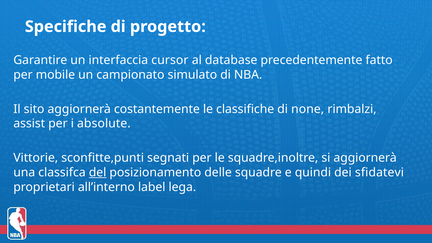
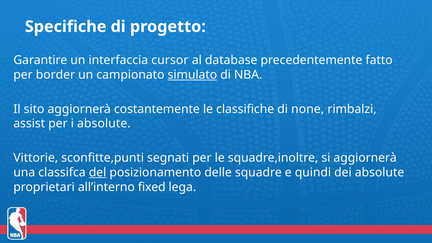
mobile: mobile -> border (55, 75)
simulato underline: none -> present (192, 75)
dei sfidatevi: sfidatevi -> absolute (380, 172)
label: label -> fixed (152, 187)
